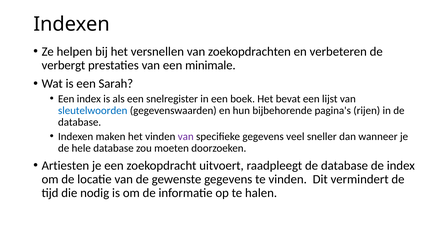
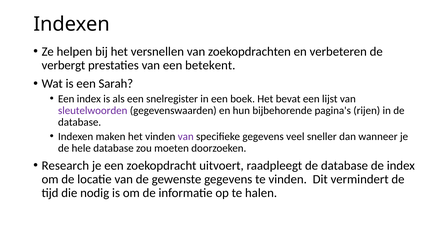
minimale: minimale -> betekent (210, 65)
sleutelwoorden colour: blue -> purple (93, 111)
Artiesten: Artiesten -> Research (65, 166)
